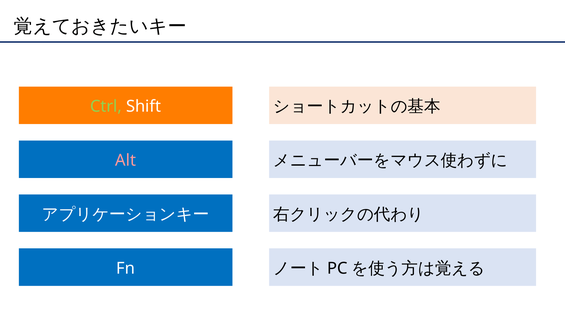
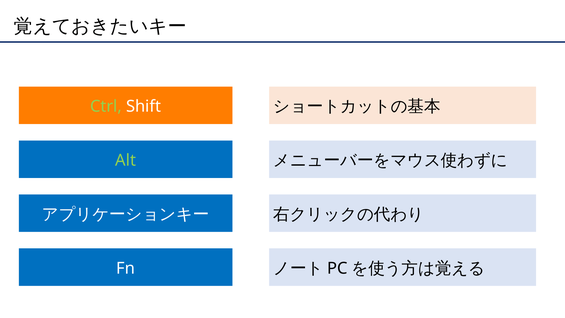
Alt colour: pink -> light green (126, 160)
